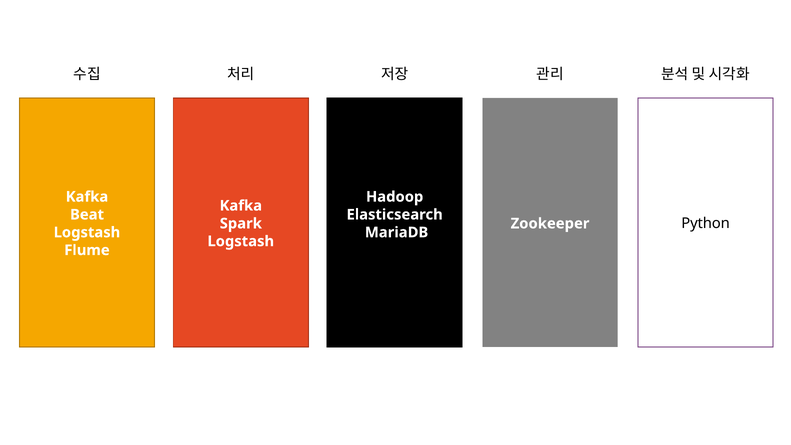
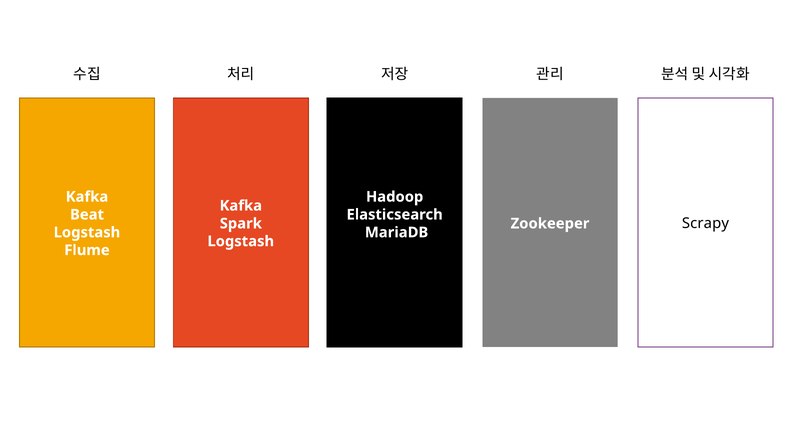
Python: Python -> Scrapy (705, 223)
